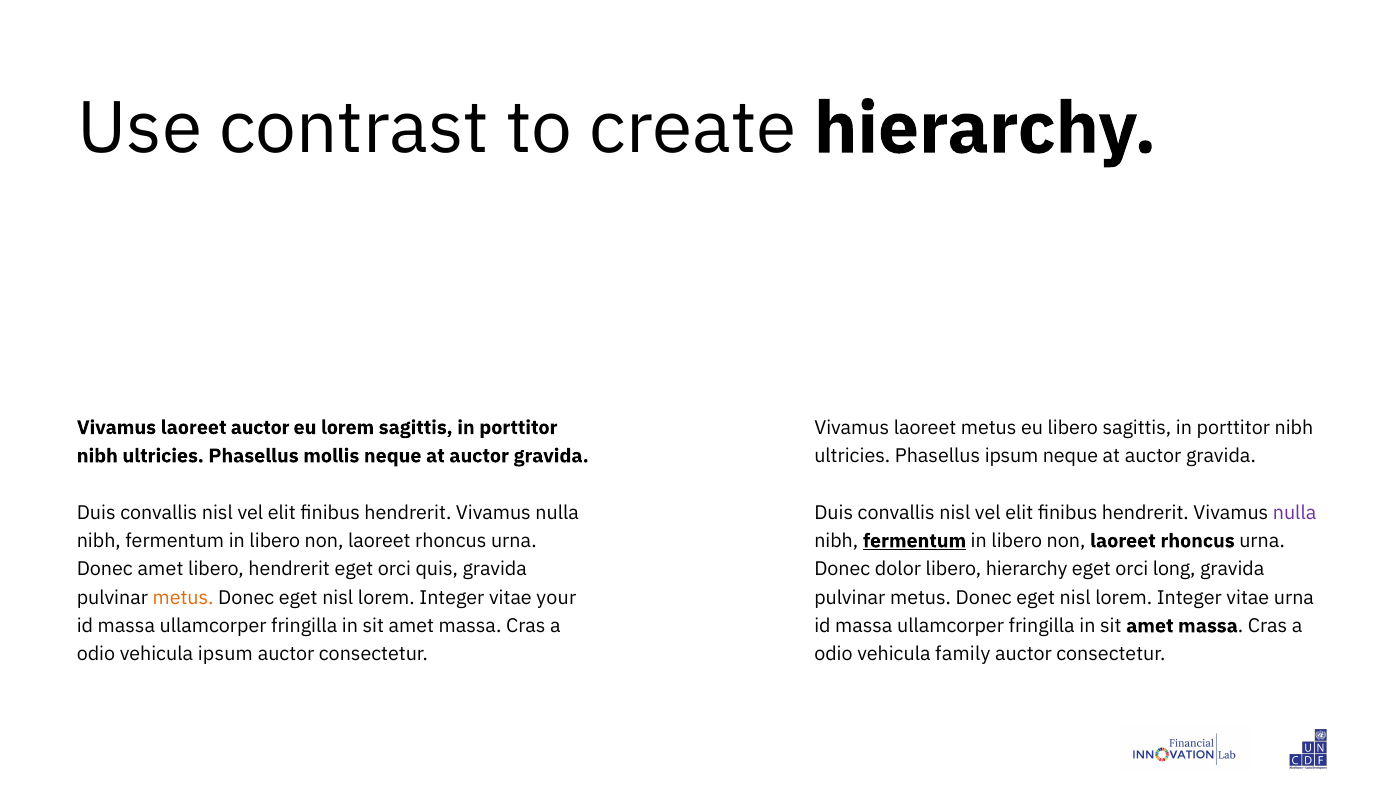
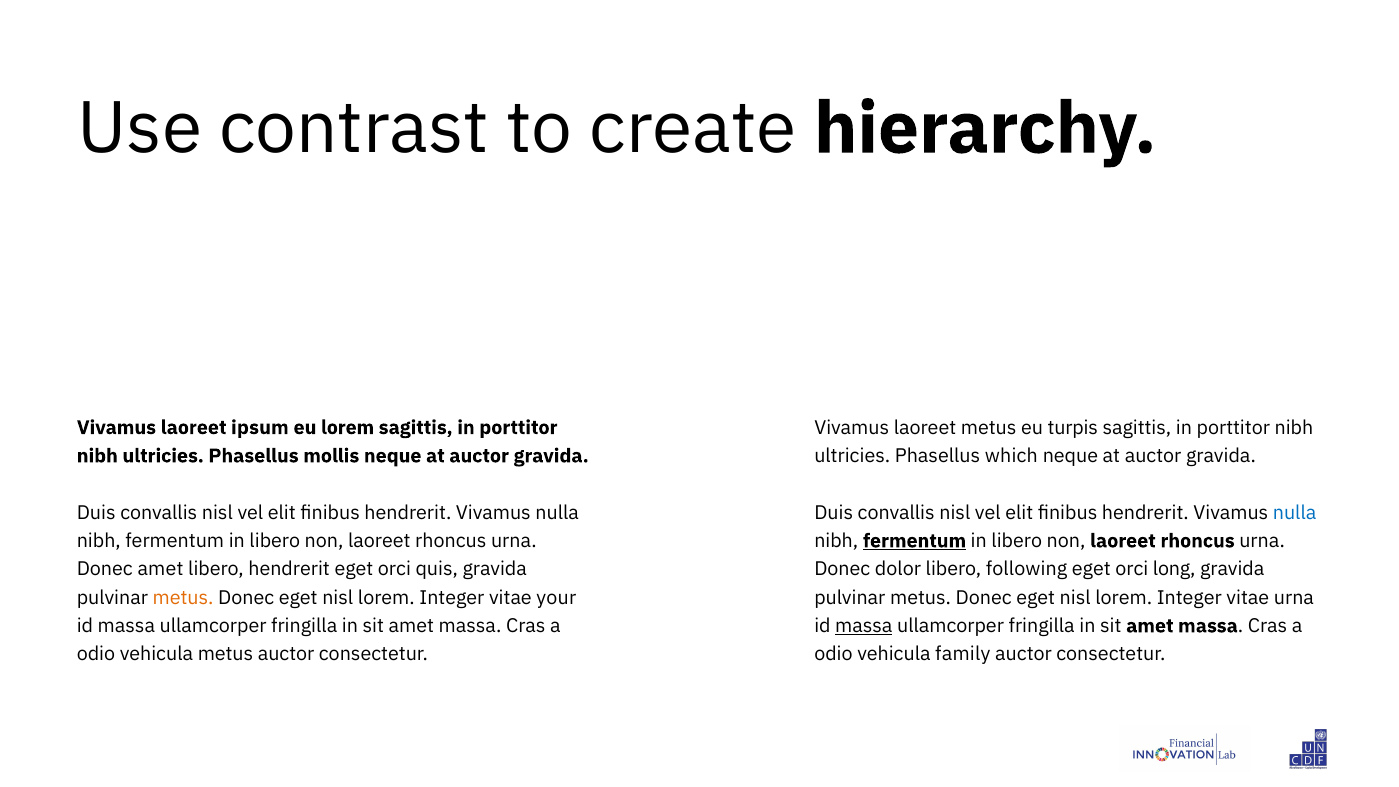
laoreet auctor: auctor -> ipsum (260, 427)
eu libero: libero -> turpis (1073, 427)
Phasellus ipsum: ipsum -> which (1011, 456)
nulla colour: purple -> blue (1295, 513)
libero hierarchy: hierarchy -> following (1027, 569)
massa underline: none -> present (864, 626)
vehicula ipsum: ipsum -> metus (225, 654)
